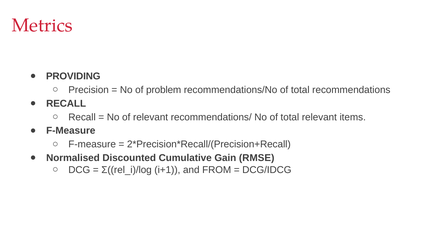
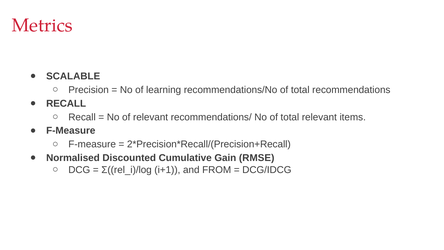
PROVIDING: PROVIDING -> SCALABLE (73, 76)
problem: problem -> learning (164, 90)
